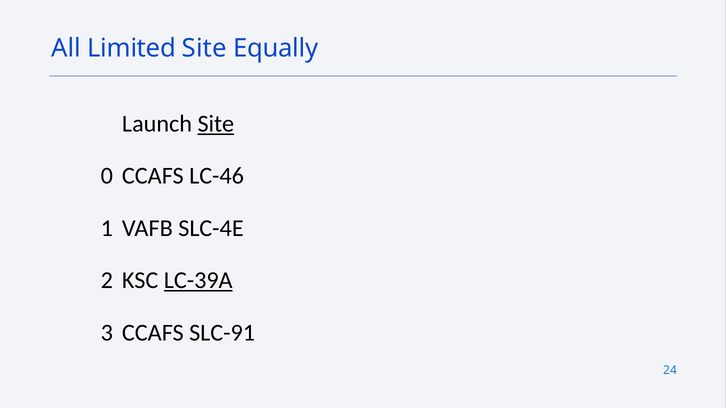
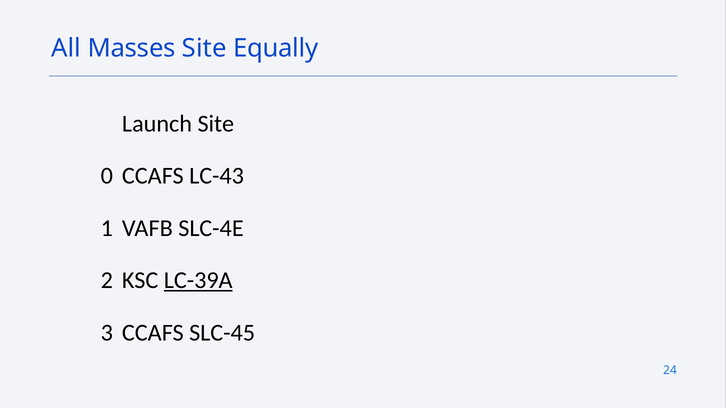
Limited: Limited -> Masses (132, 48)
Site underline: present -> none (216, 124)
LC-46: LC-46 -> LC-43 (217, 176)
SLC-91: SLC-91 -> SLC-45 (222, 333)
